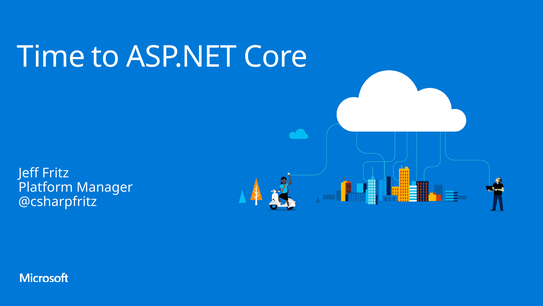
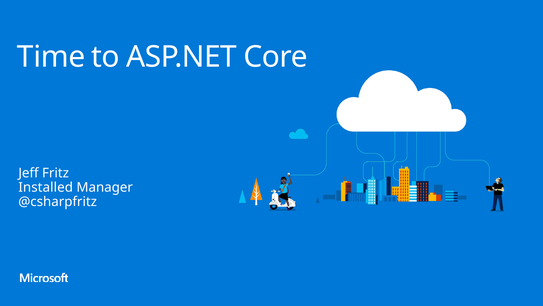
Platform: Platform -> Installed (46, 187)
